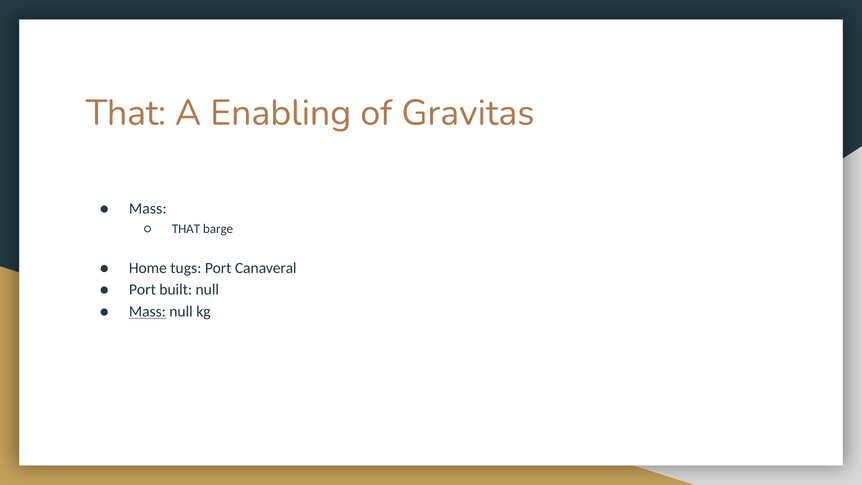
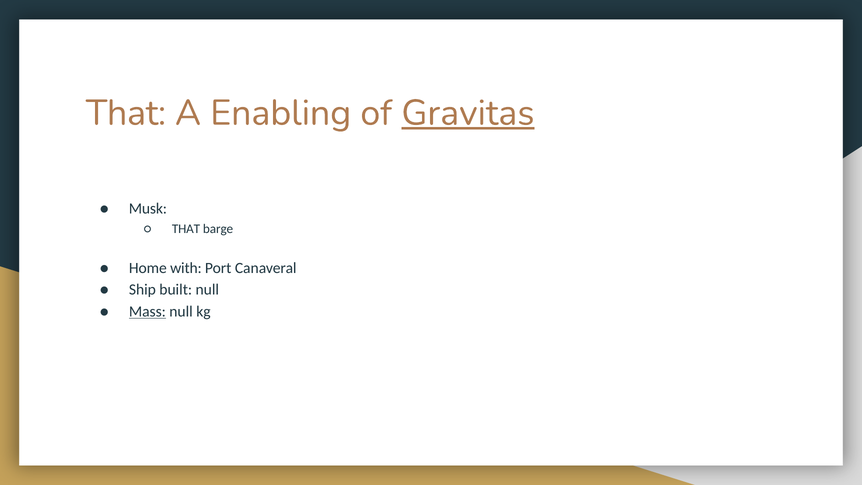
Gravitas underline: none -> present (468, 113)
Mass: Mass -> Musk (148, 209)
tugs: tugs -> with (186, 268)
Port: Port -> Ship (142, 290)
